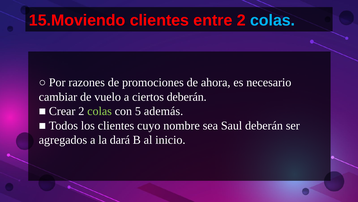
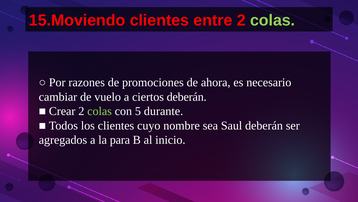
colas colour: light blue -> light green (273, 20)
además: además -> durante (164, 111)
dará: dará -> para (120, 140)
